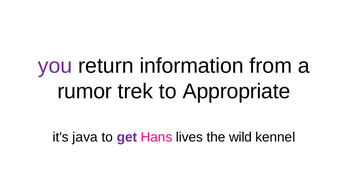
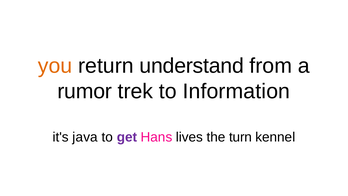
you colour: purple -> orange (55, 66)
information: information -> understand (192, 66)
Appropriate: Appropriate -> Information (236, 91)
wild: wild -> turn (241, 137)
